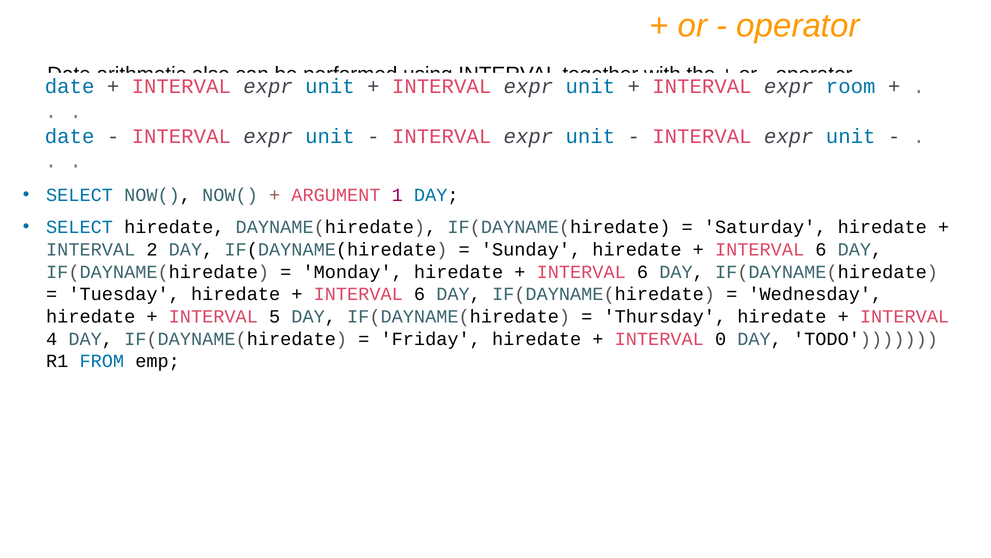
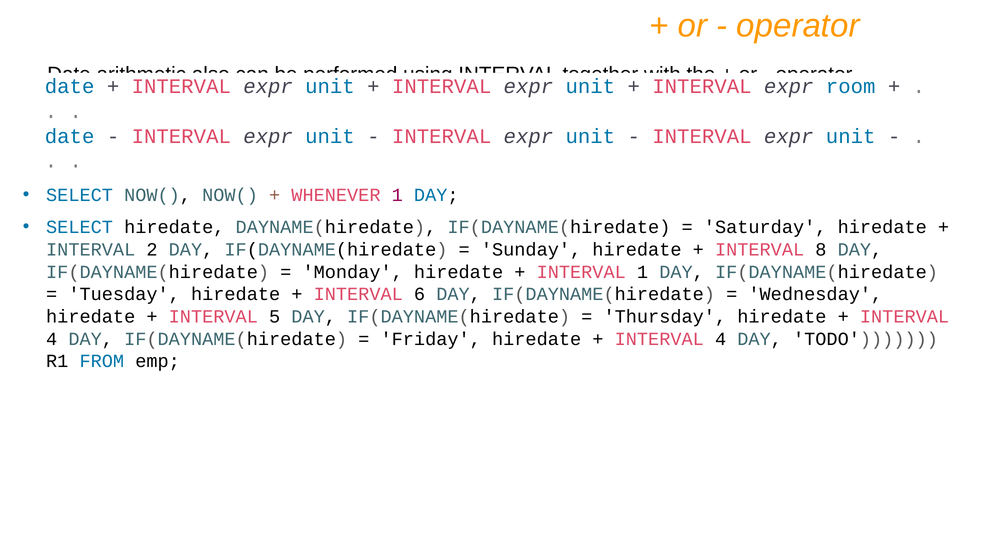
ARGUMENT: ARGUMENT -> WHENEVER (336, 195)
6: 6 -> 8 (821, 249)
6: 6 -> 1 (643, 272)
0: 0 -> 4 (721, 339)
